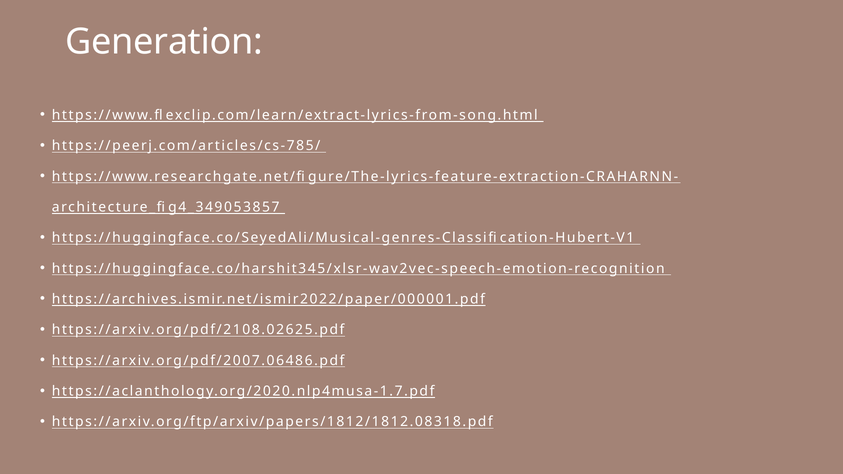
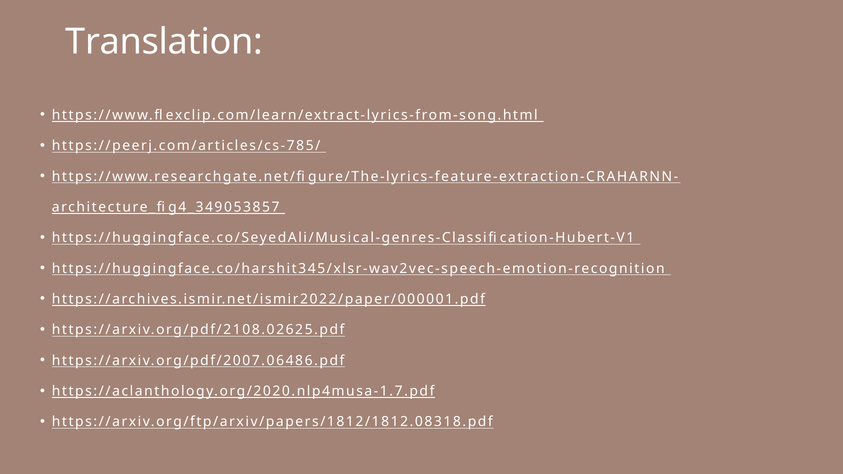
Generation: Generation -> Translation (164, 42)
